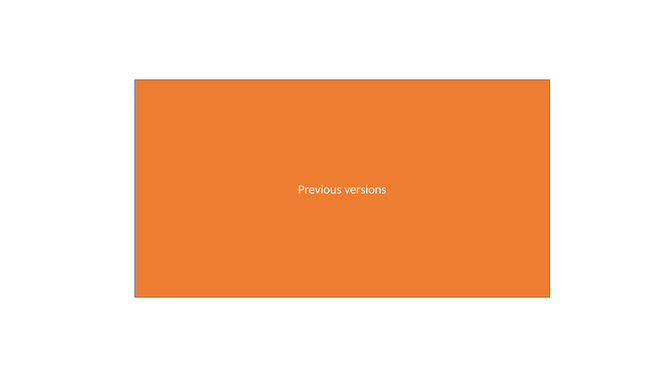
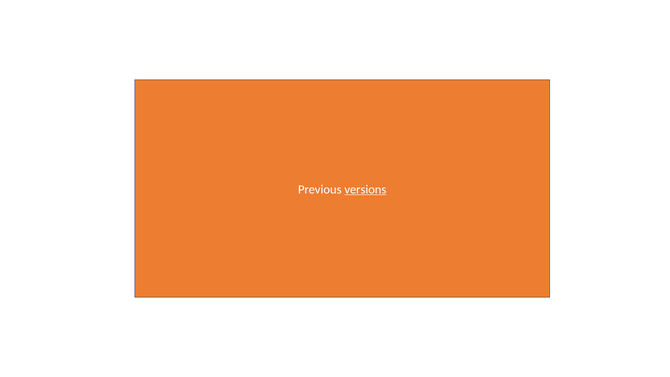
versions underline: none -> present (365, 189)
